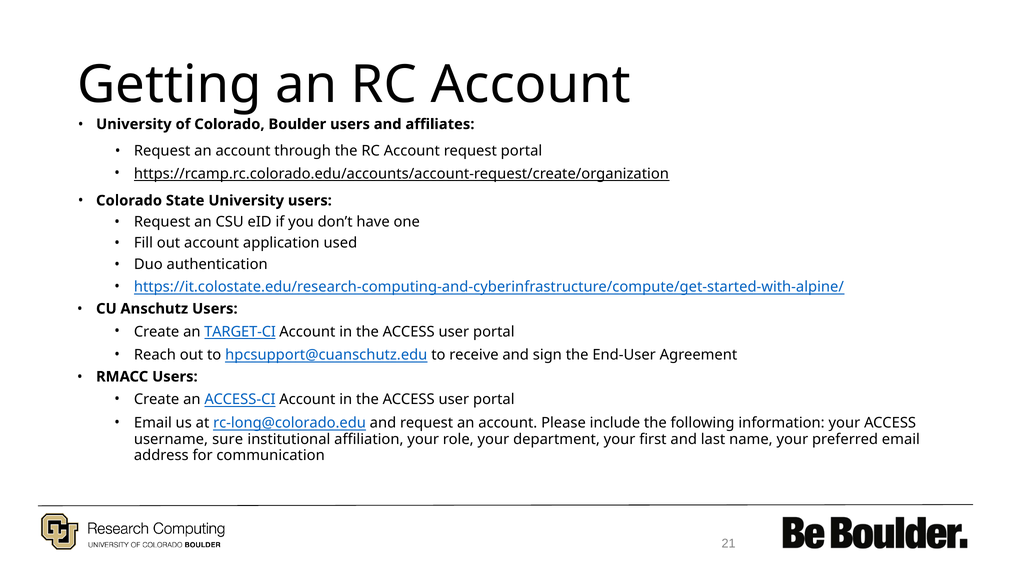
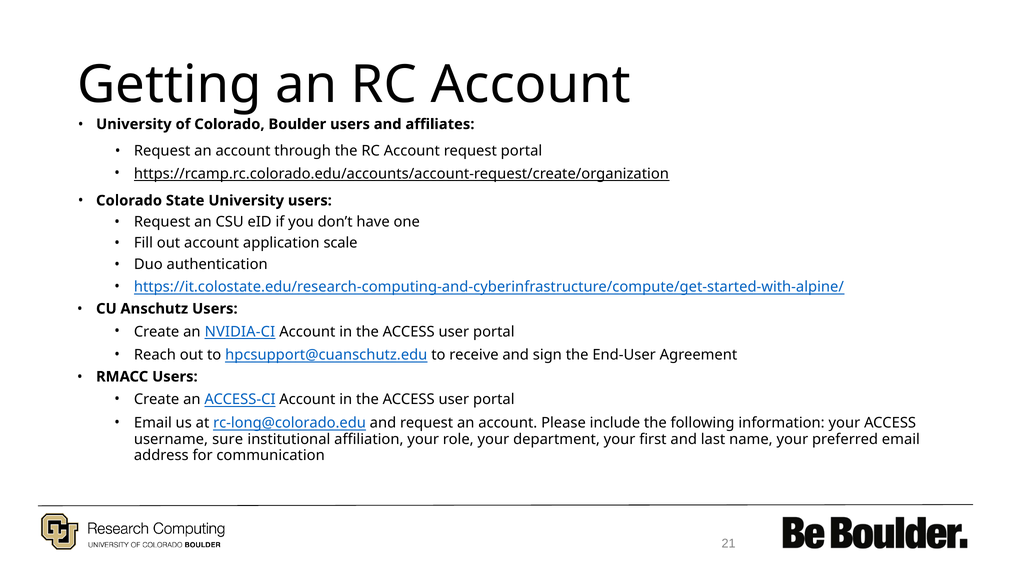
used: used -> scale (340, 243)
TARGET-CI: TARGET-CI -> NVIDIA-CI (240, 332)
